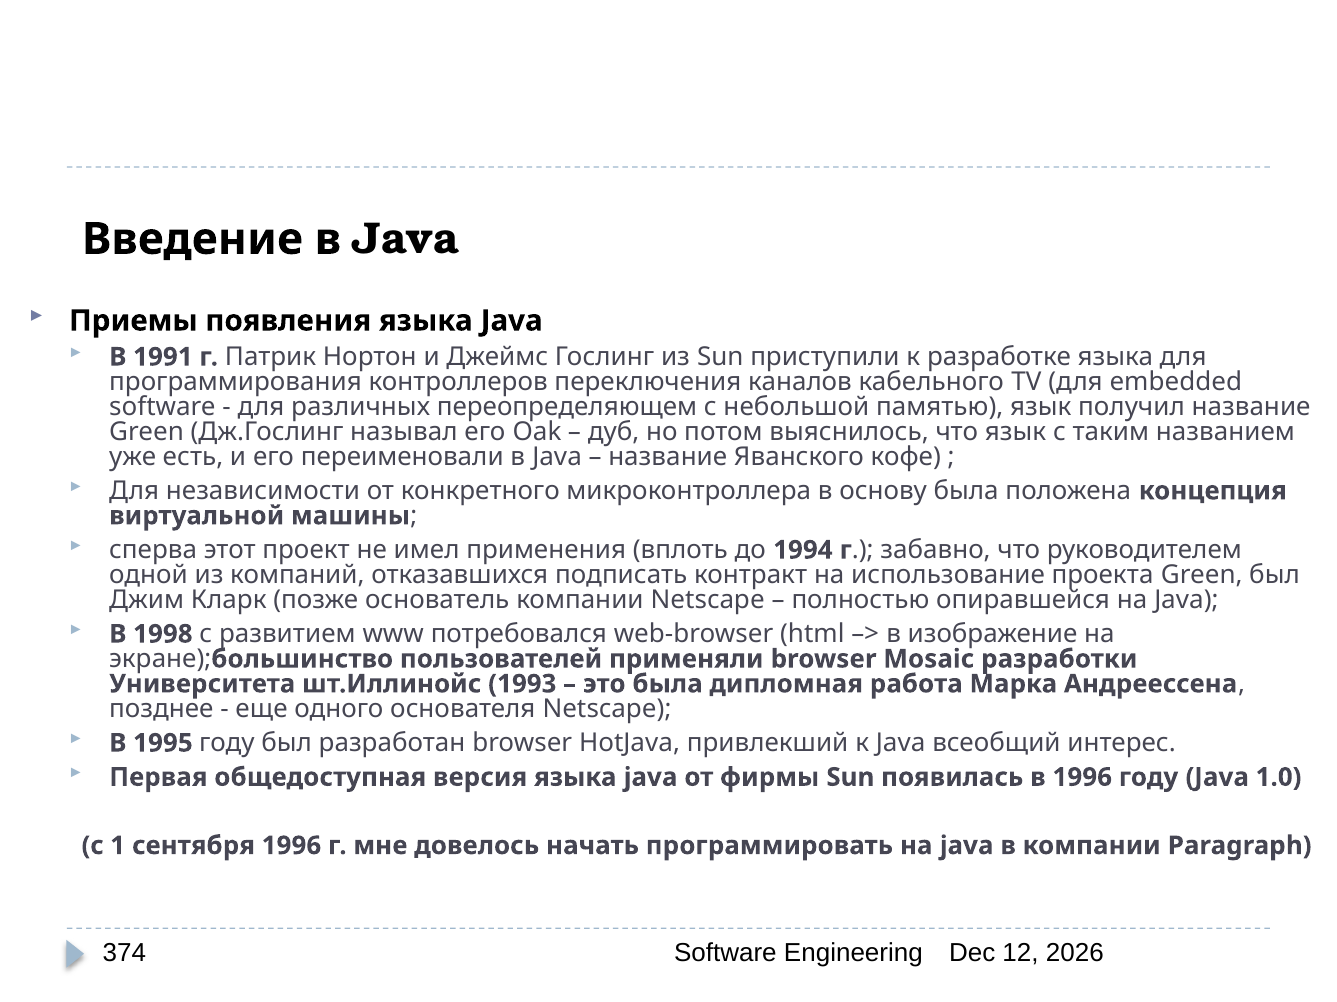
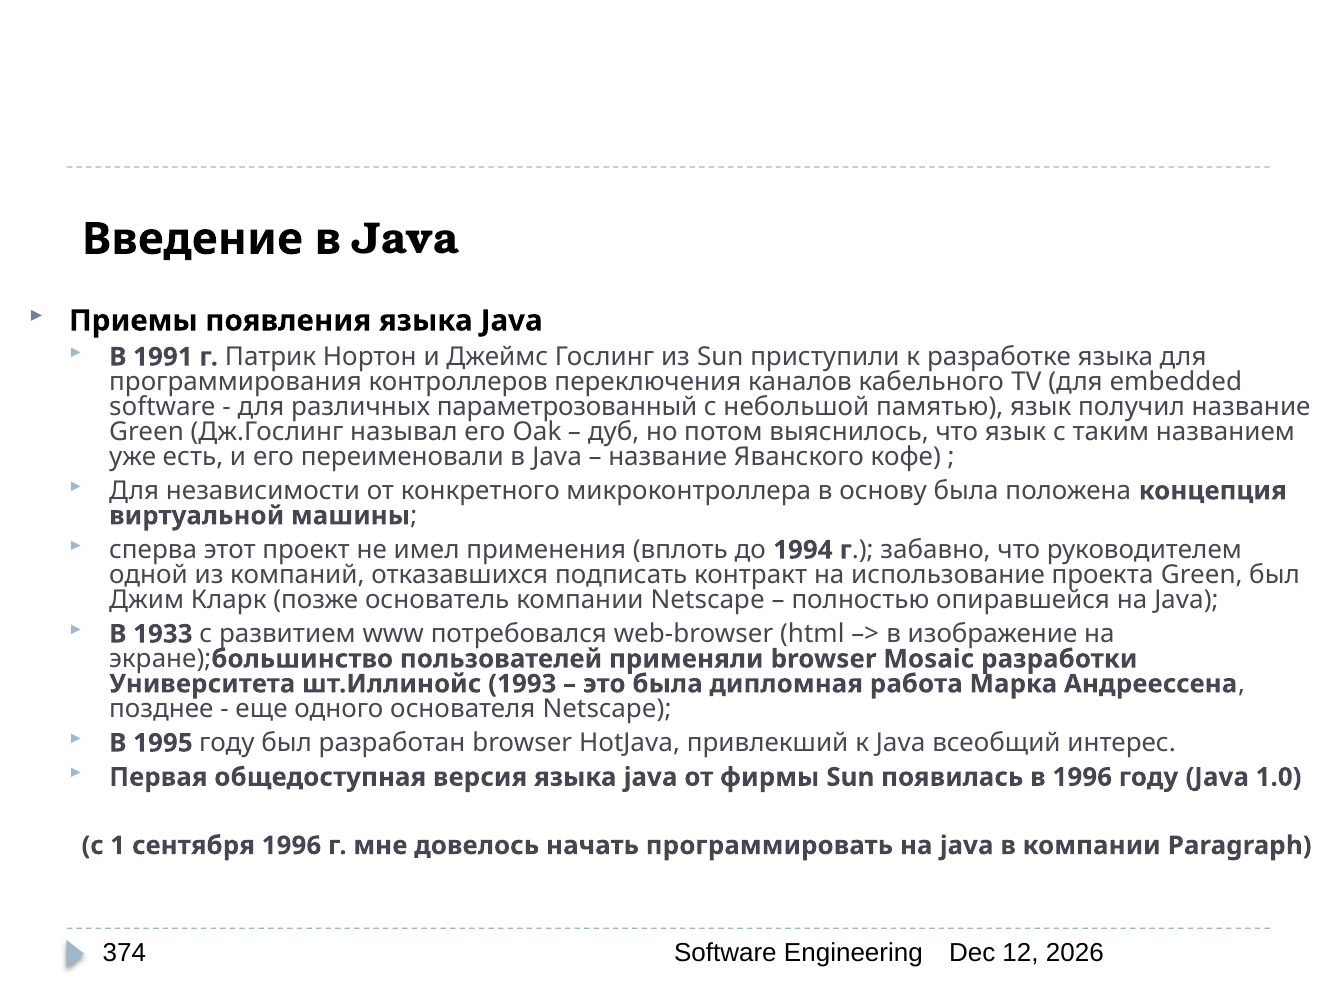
переопределяющем: переопределяющем -> параметрозованный (567, 407)
1998: 1998 -> 1933 (163, 634)
